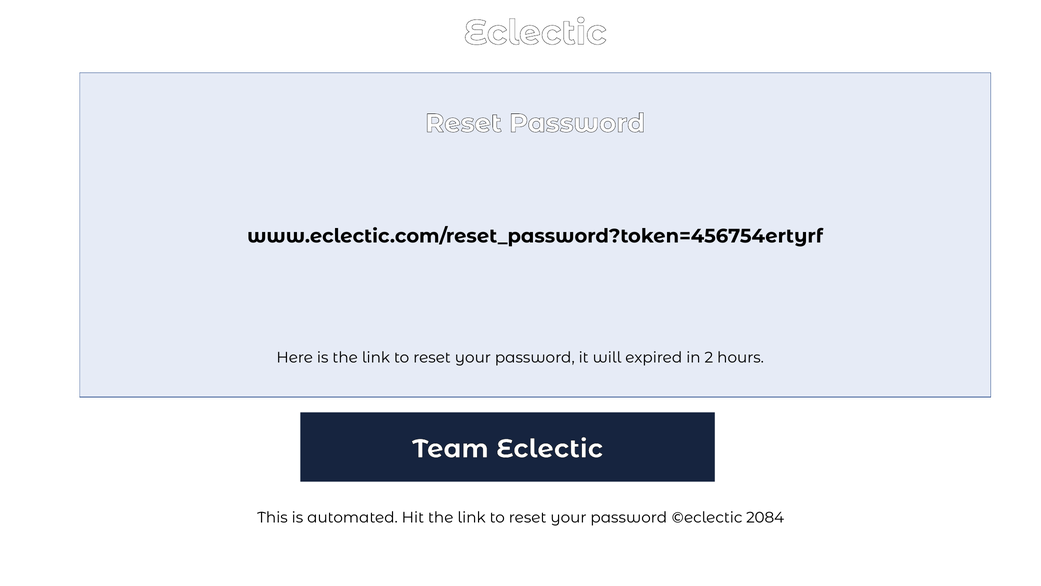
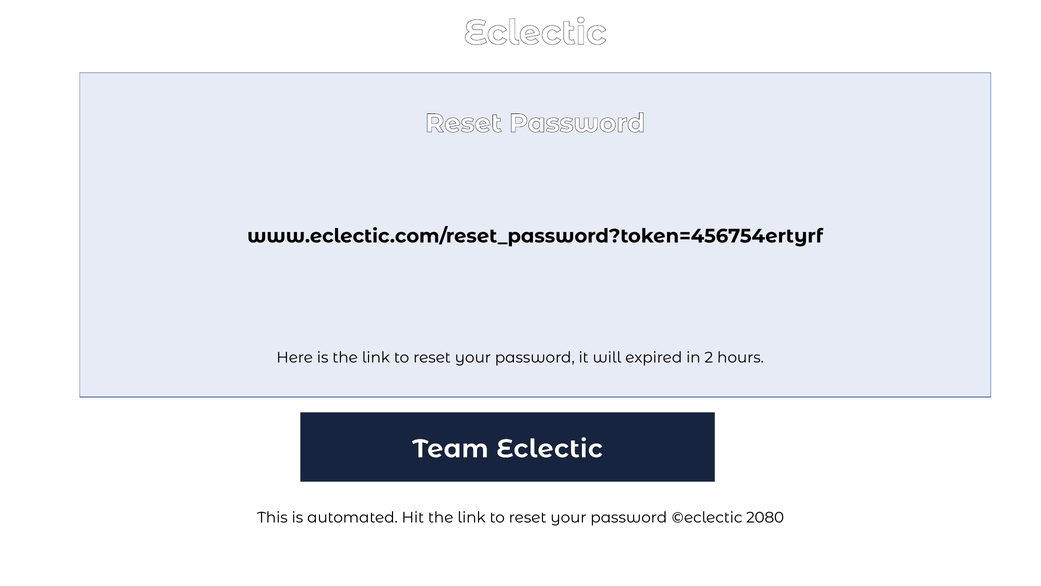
2084: 2084 -> 2080 (765, 517)
